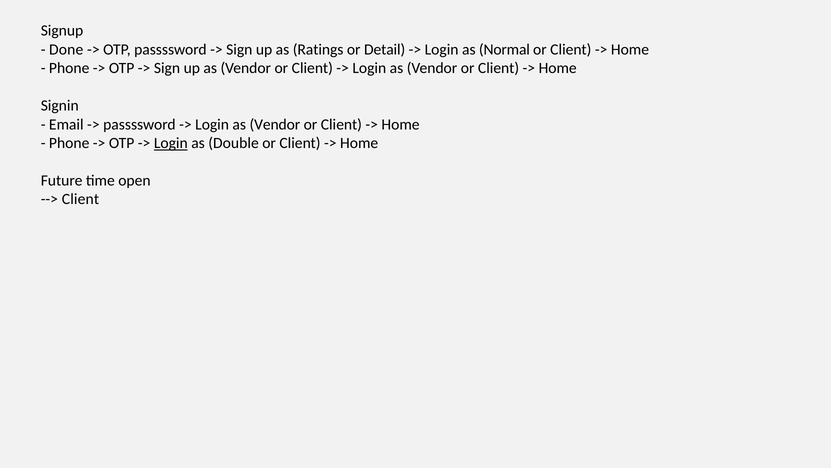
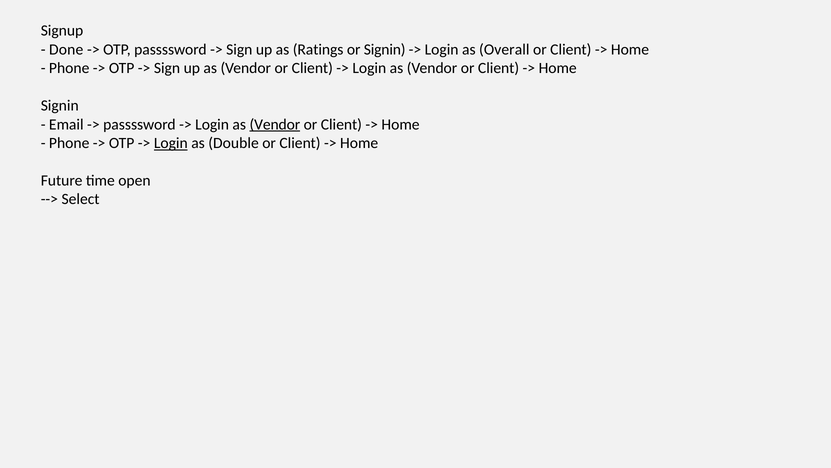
or Detail: Detail -> Signin (385, 49)
Normal: Normal -> Overall (504, 49)
Vendor underline: none -> present (275, 124)
Client: Client -> Select (81, 199)
